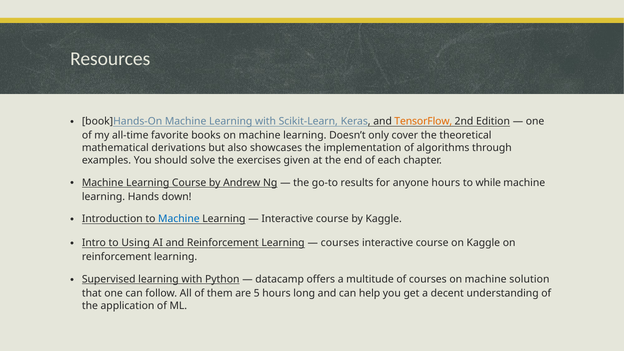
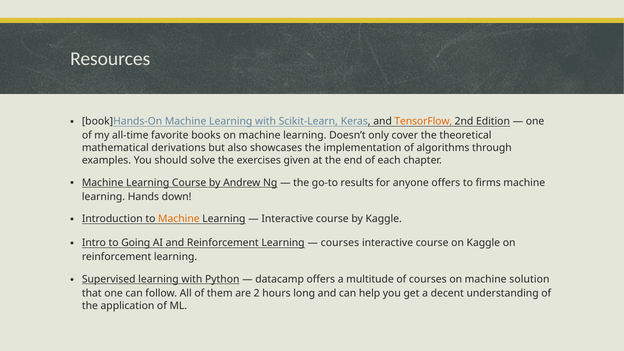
anyone hours: hours -> offers (446, 183)
while: while -> firms (488, 183)
Machine colour: blue -> orange (179, 219)
Using: Using -> Going (136, 243)
5: 5 -> 2 (257, 293)
